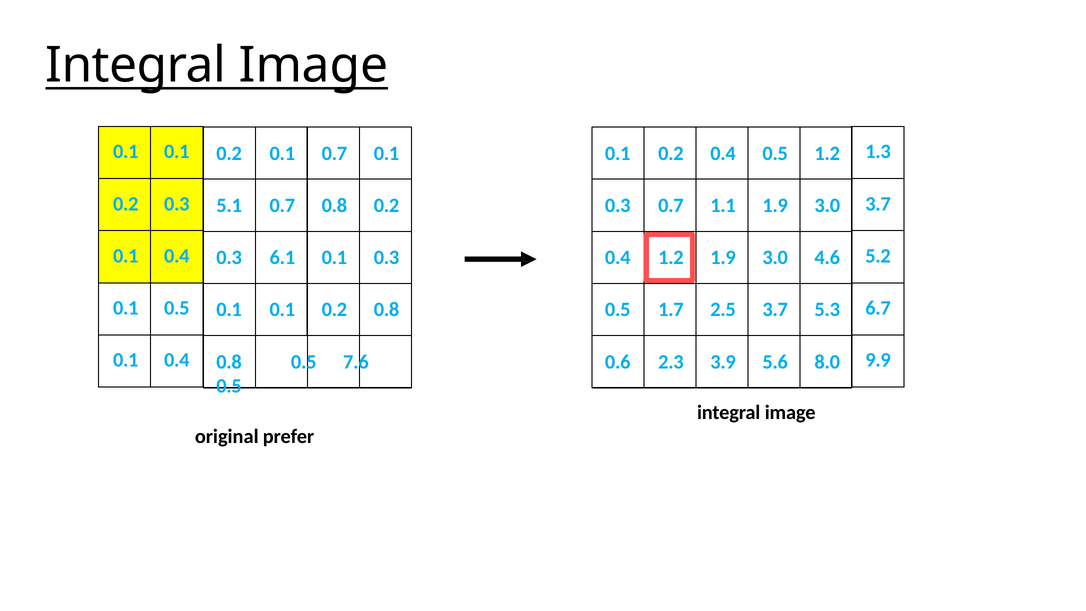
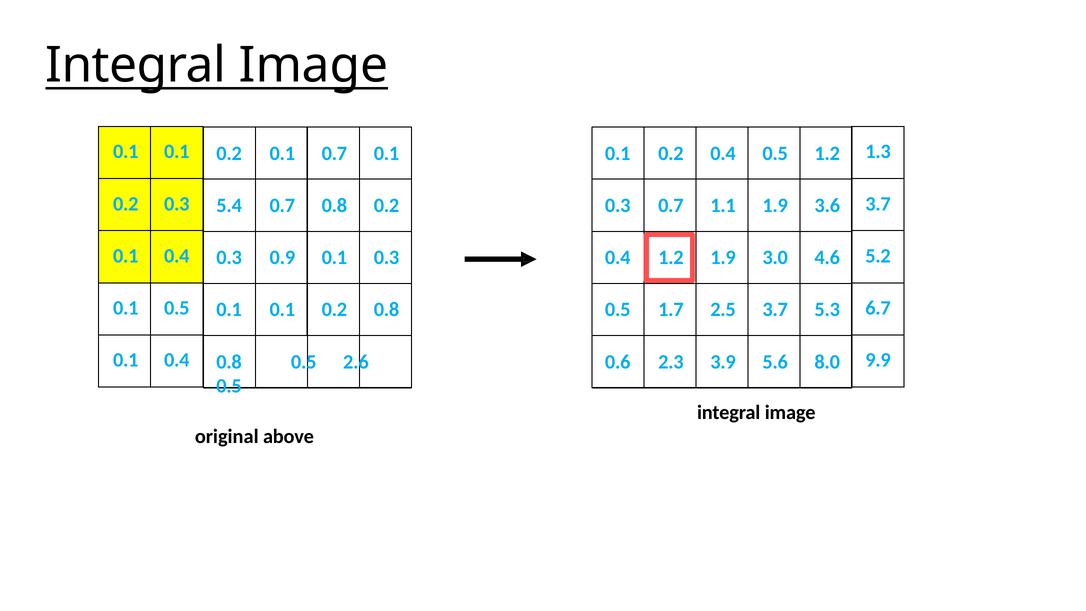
5.1: 5.1 -> 5.4 (229, 205)
1.1 1.9 3.0: 3.0 -> 3.6 (827, 205)
6.1: 6.1 -> 0.9 (282, 257)
7.6: 7.6 -> 2.6 (356, 362)
prefer: prefer -> above (288, 437)
